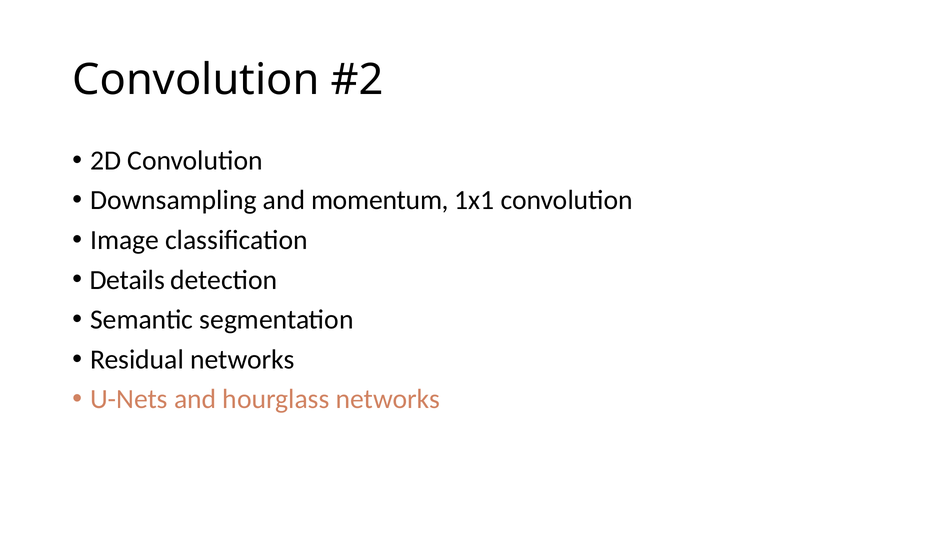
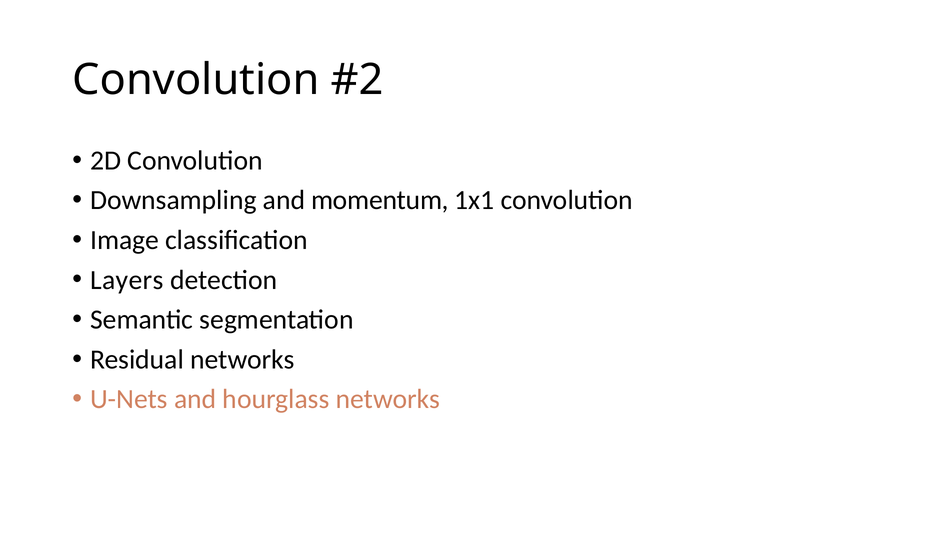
Details: Details -> Layers (127, 280)
